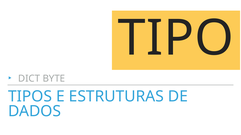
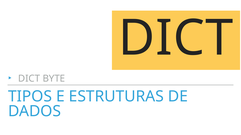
TIPO: TIPO -> DICT (176, 38)
